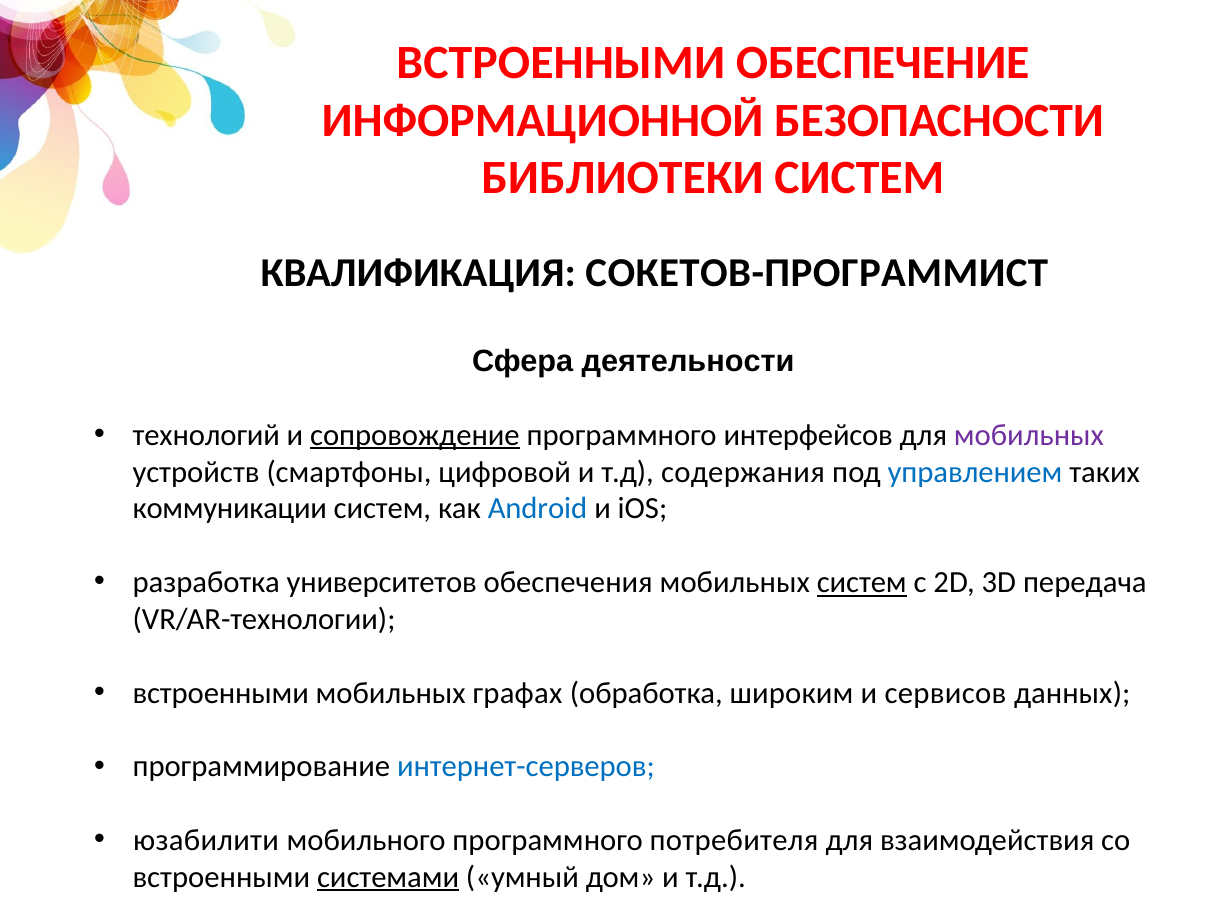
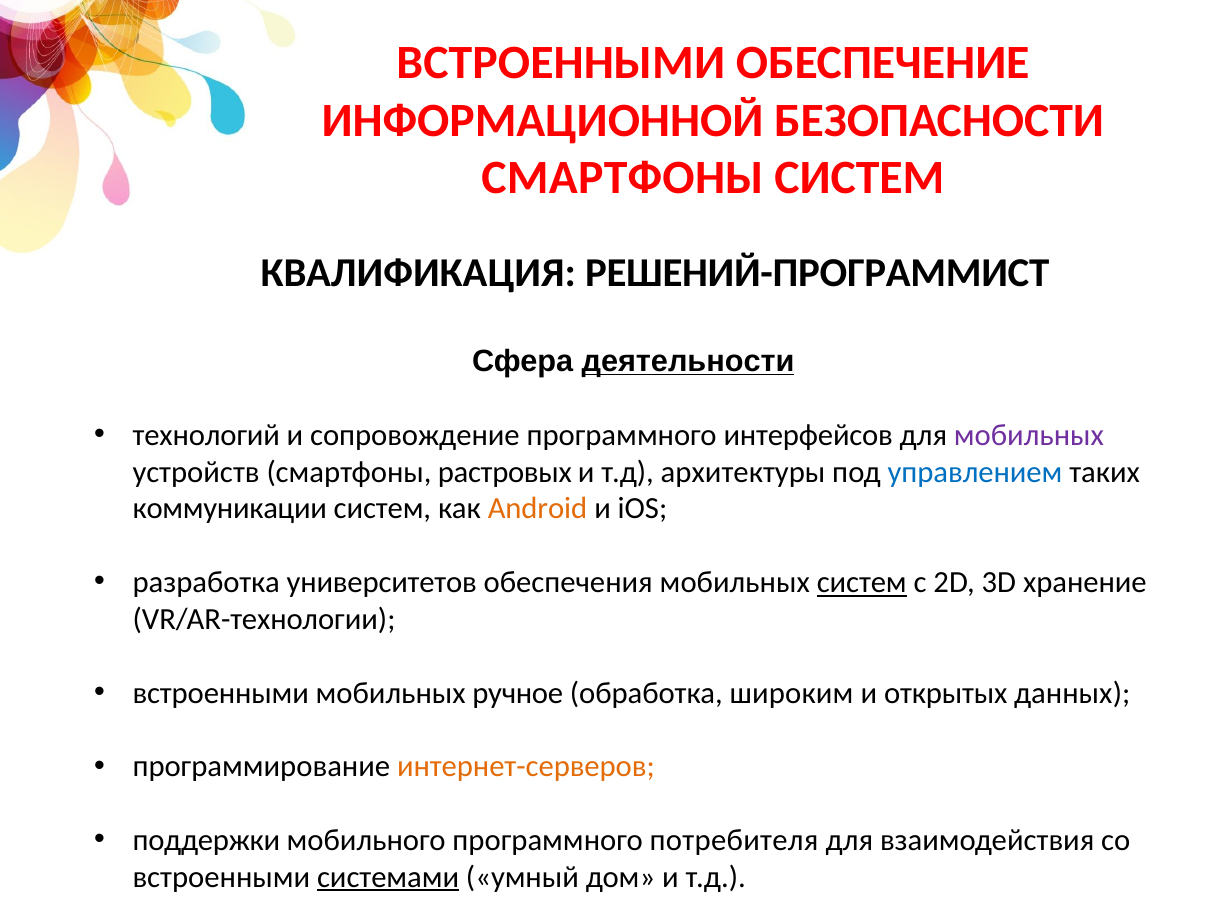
БИБЛИОТЕКИ: БИБЛИОТЕКИ -> СМАРТФОНЫ (622, 178)
СОКЕТОВ-ПРОГРАММИСТ: СОКЕТОВ-ПРОГРАММИСТ -> РЕШЕНИЙ-ПРОГРАММИСТ (817, 273)
деятельности underline: none -> present (688, 361)
сопровождение underline: present -> none (415, 435)
цифровой: цифровой -> растровых (505, 472)
содержания: содержания -> архитектуры (743, 472)
Android colour: blue -> orange (538, 509)
передача: передача -> хранение (1085, 582)
графах: графах -> ручное (518, 693)
сервисов: сервисов -> открытых (946, 693)
интернет-серверов colour: blue -> orange (526, 767)
юзабилити: юзабилити -> поддержки (206, 840)
